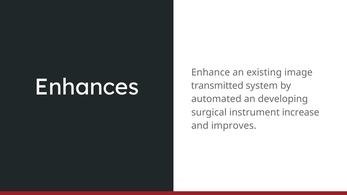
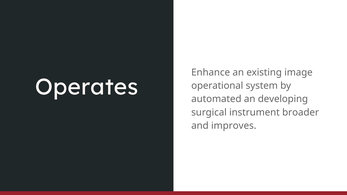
Enhances: Enhances -> Operates (87, 87)
transmitted: transmitted -> operational (217, 86)
increase: increase -> broader (301, 112)
